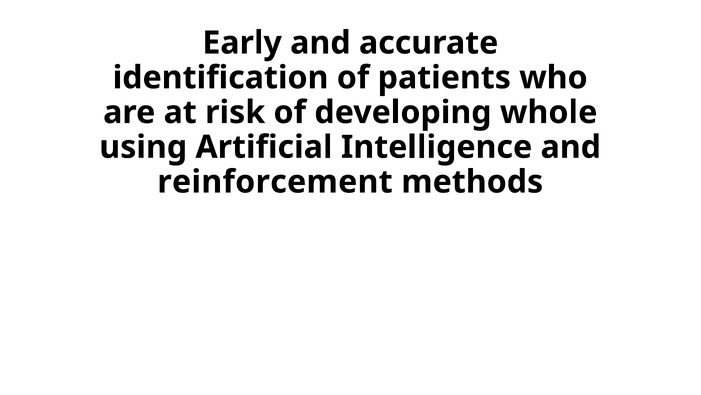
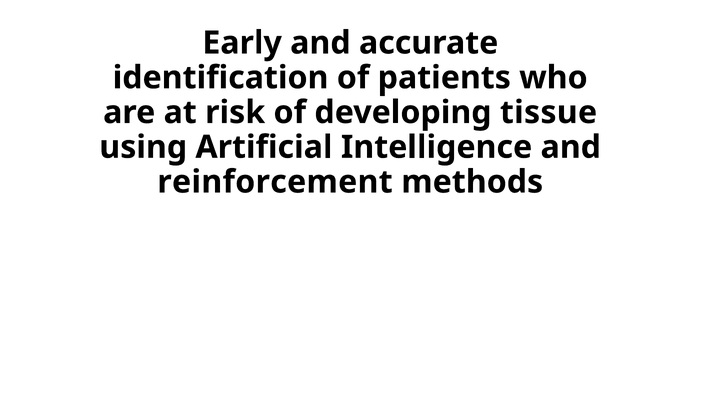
whole: whole -> tissue (549, 112)
